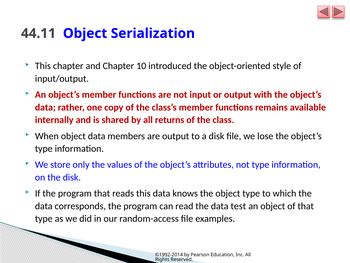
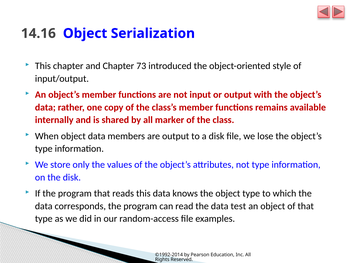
44.11: 44.11 -> 14.16 (38, 33)
10: 10 -> 73 (141, 66)
returns: returns -> marker (170, 120)
